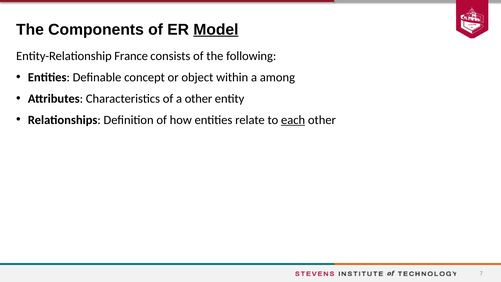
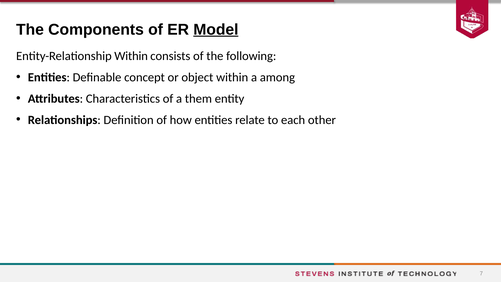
Entity-Relationship France: France -> Within (131, 56)
a other: other -> them (198, 99)
each underline: present -> none (293, 120)
